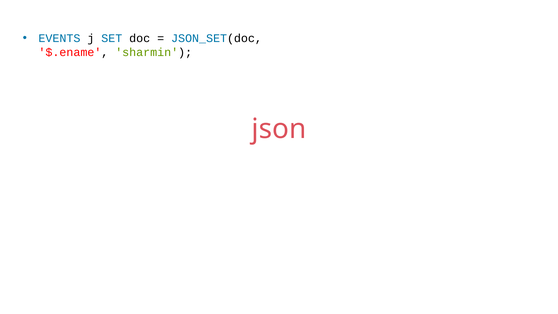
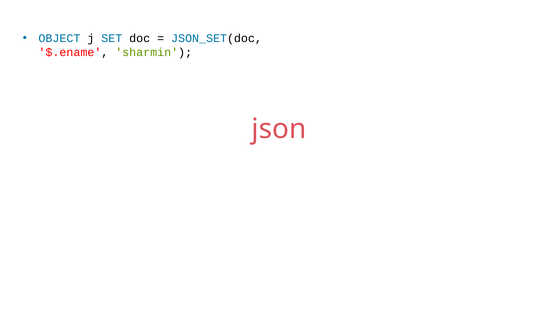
EVENTS: EVENTS -> OBJECT (59, 38)
